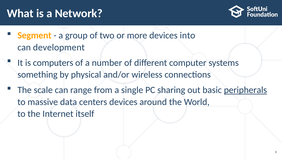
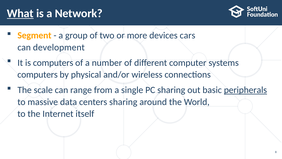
What underline: none -> present (20, 13)
into: into -> cars (188, 35)
something: something -> computers (38, 74)
centers devices: devices -> sharing (123, 102)
